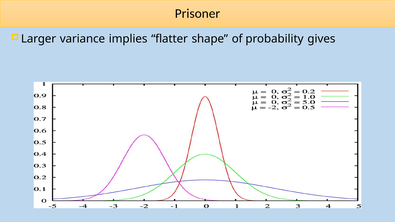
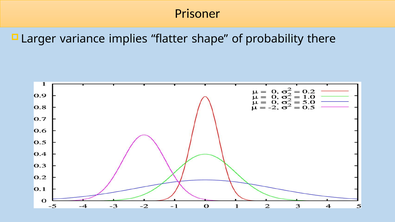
gives: gives -> there (322, 39)
